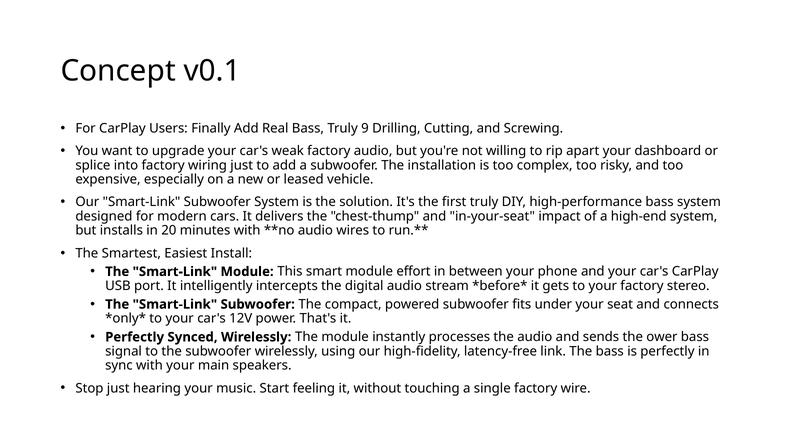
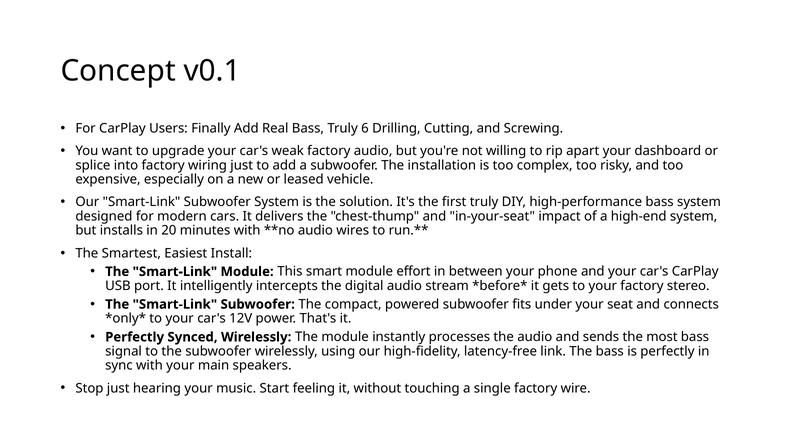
9: 9 -> 6 (365, 128)
ower: ower -> most (662, 337)
